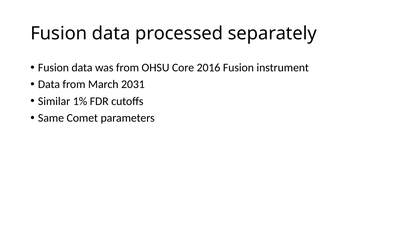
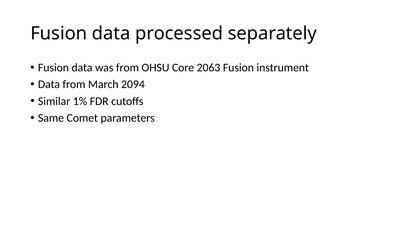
2016: 2016 -> 2063 (209, 68)
2031: 2031 -> 2094 (133, 84)
